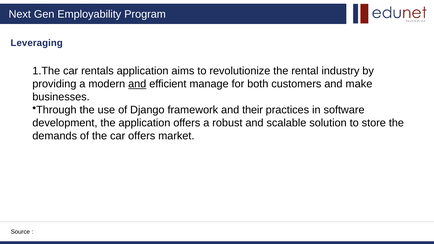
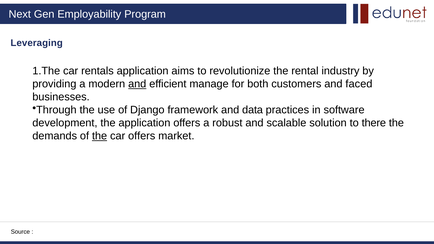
make: make -> faced (359, 84)
their: their -> data (253, 110)
store: store -> there (374, 123)
the underline: none -> present (100, 136)
